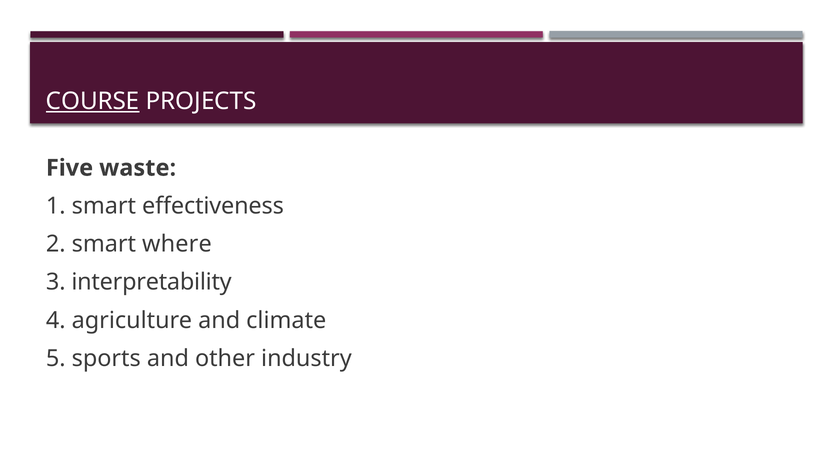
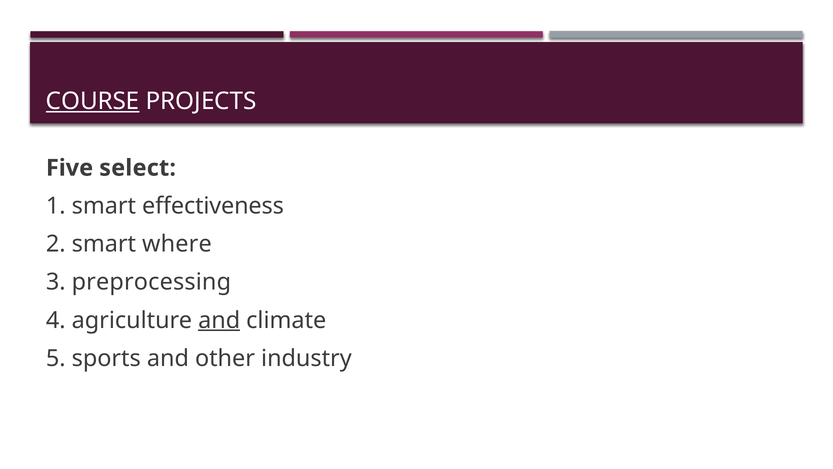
waste: waste -> select (138, 168)
interpretability: interpretability -> preprocessing (151, 282)
and underline: none -> present (219, 320)
